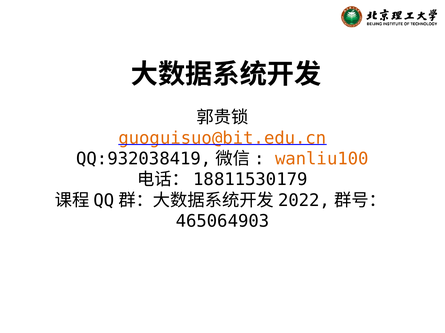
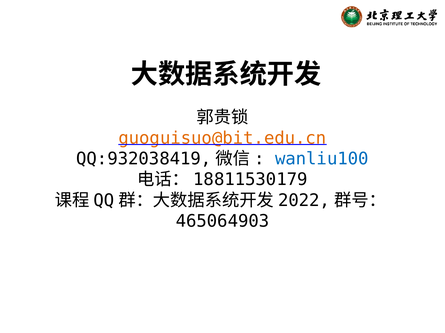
wanliu100 colour: orange -> blue (322, 159)
